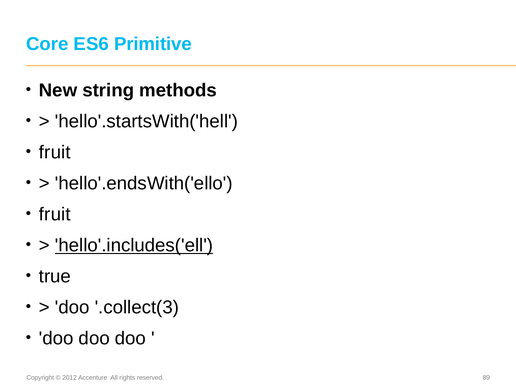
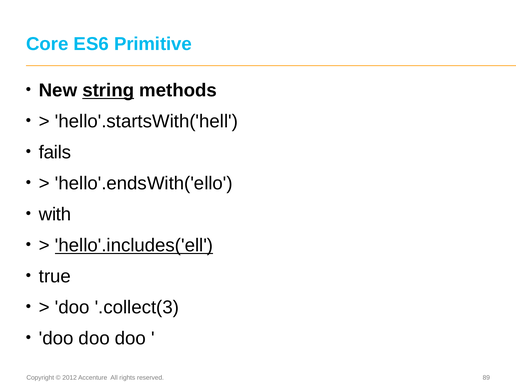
string underline: none -> present (108, 90)
fruit: fruit -> fails (55, 152)
fruit: fruit -> with (55, 214)
